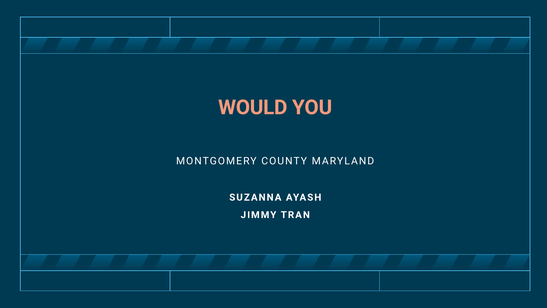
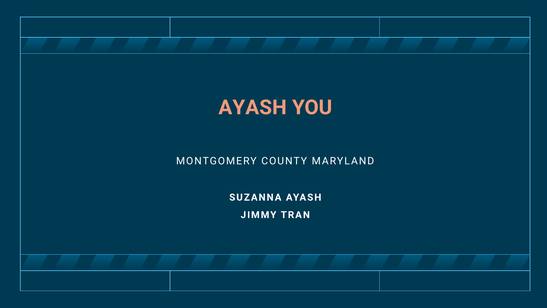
WOULD: WOULD -> AYASH (253, 107)
